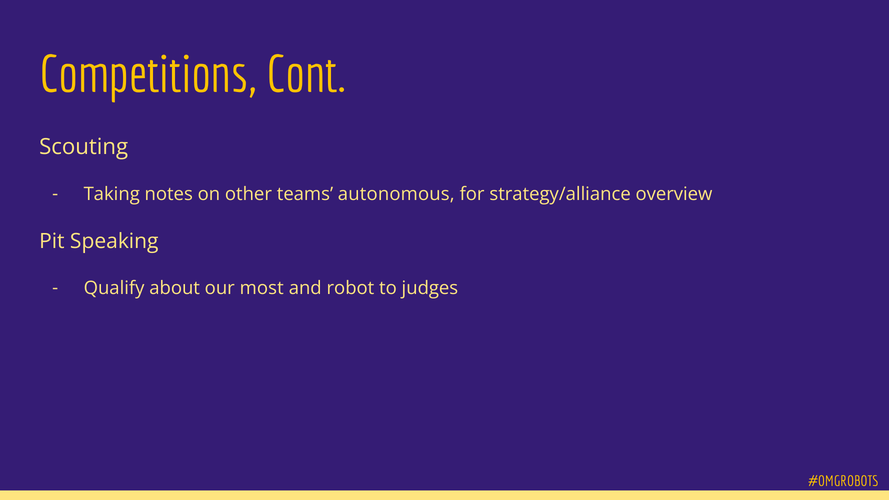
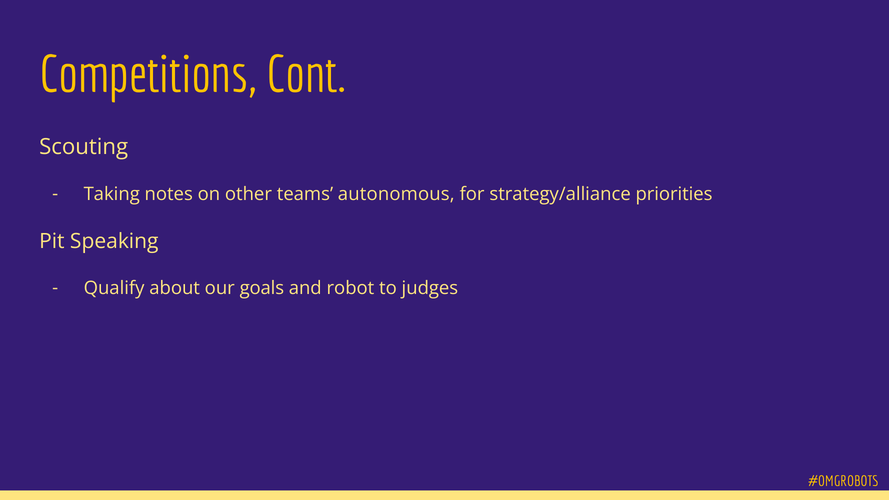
overview: overview -> priorities (674, 194)
most: most -> goals (262, 288)
